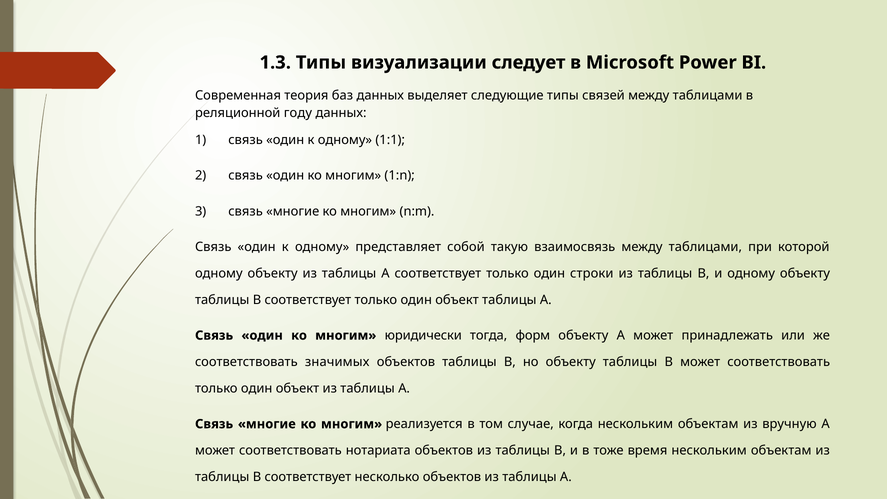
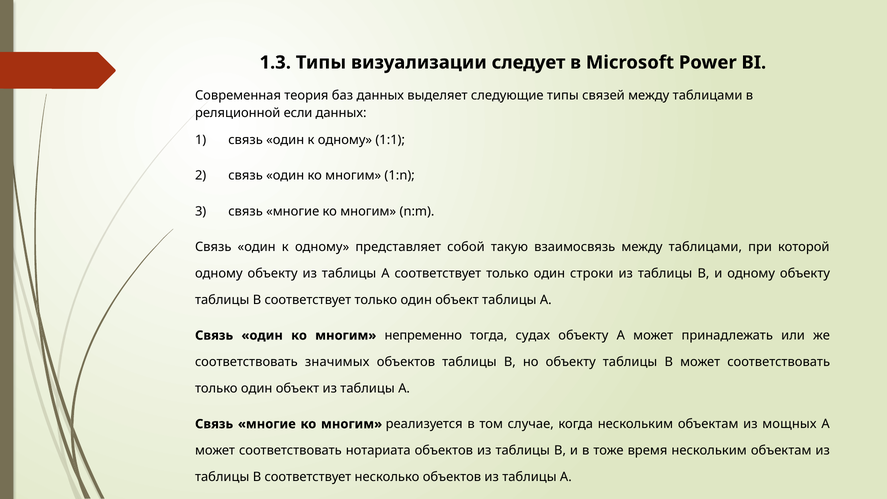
году: году -> если (298, 113)
юридически: юридически -> непременно (423, 335)
форм: форм -> судах (533, 335)
вручную: вручную -> мощных (789, 424)
